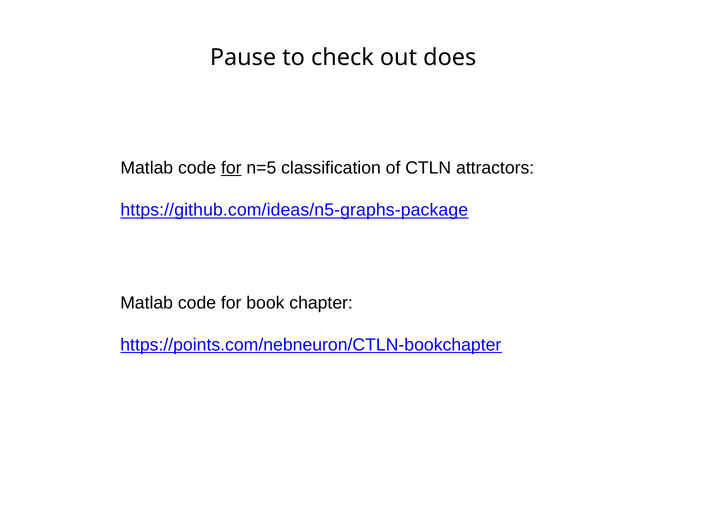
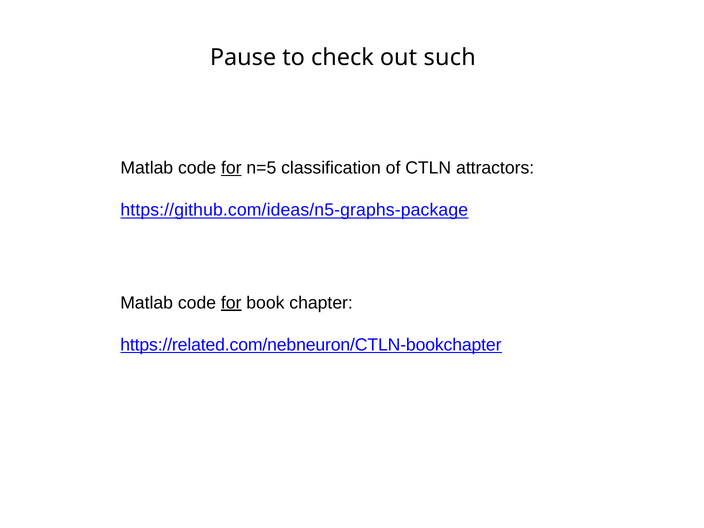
does: does -> such (450, 57)
for underline: none -> present (231, 303)
https://points.com/nebneuron/CTLN-bookchapter: https://points.com/nebneuron/CTLN-bookchapter -> https://related.com/nebneuron/CTLN-bookchapter (311, 345)
